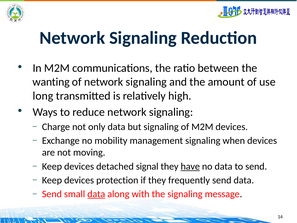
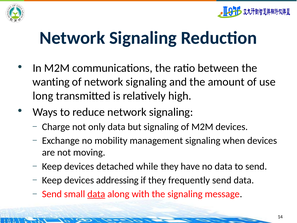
signal: signal -> while (147, 166)
have underline: present -> none (190, 166)
protection: protection -> addressing (117, 180)
